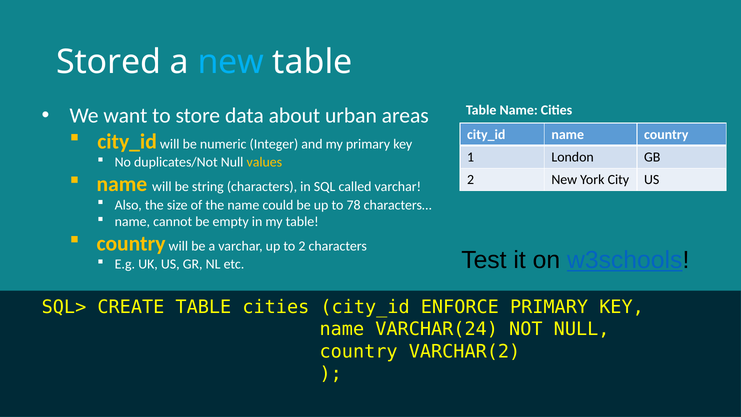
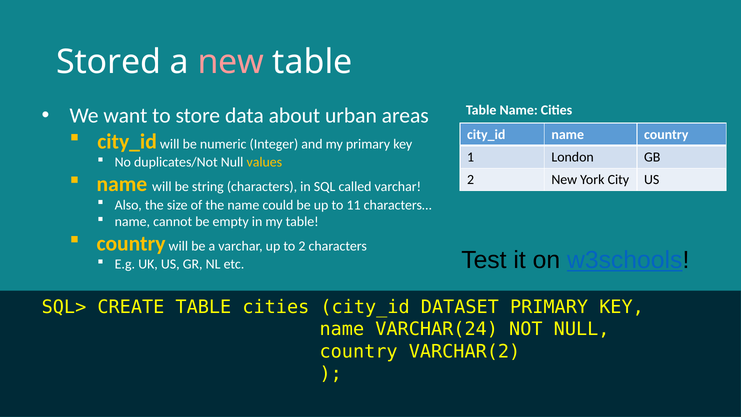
new colour: light blue -> pink (231, 62)
78: 78 -> 11 (354, 205)
ENFORCE: ENFORCE -> DATASET (460, 307)
